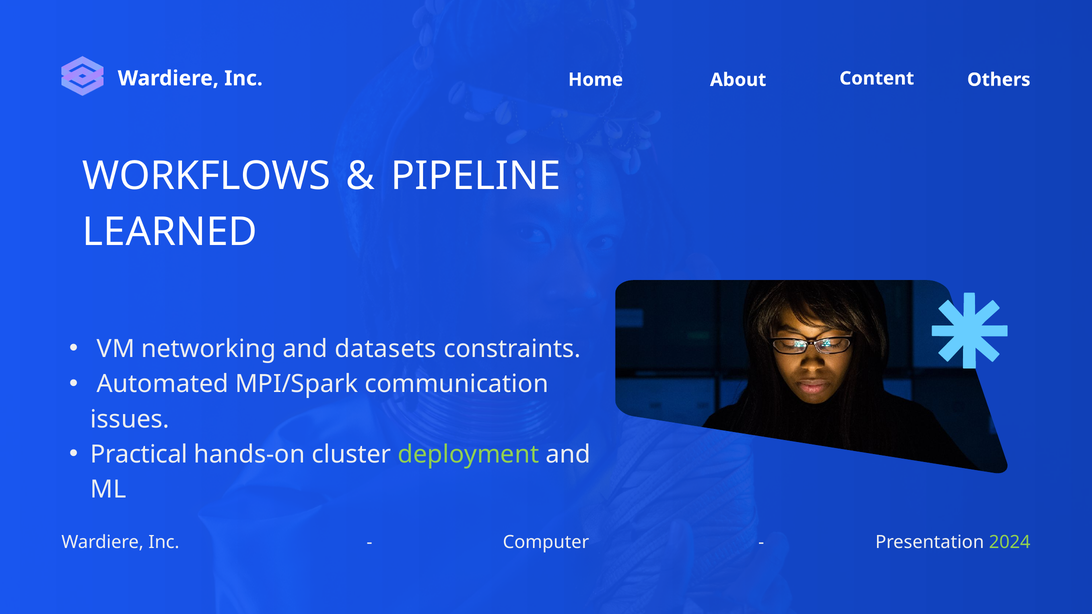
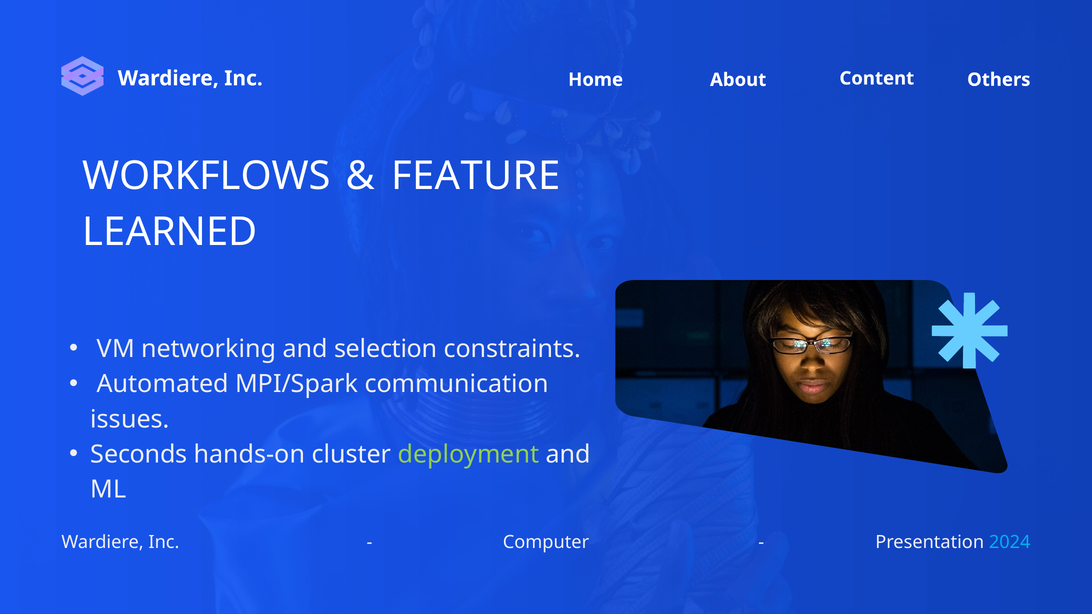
PIPELINE: PIPELINE -> FEATURE (476, 176)
datasets: datasets -> selection (386, 349)
Practical: Practical -> Seconds (139, 455)
2024 colour: light green -> light blue (1010, 542)
